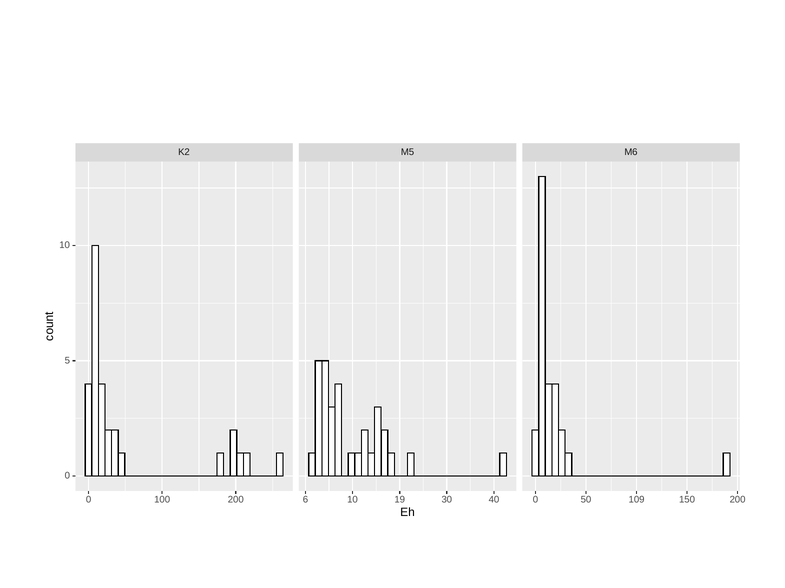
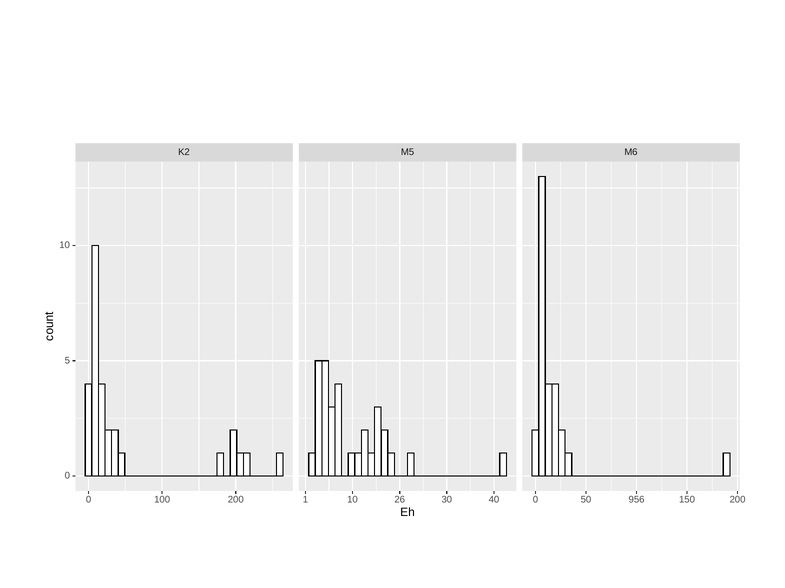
6: 6 -> 1 (305, 500)
19: 19 -> 26 (400, 500)
109: 109 -> 956 (637, 500)
